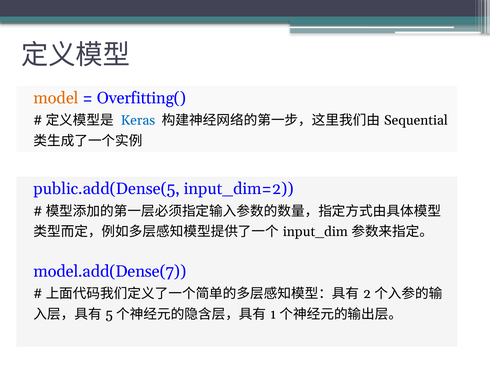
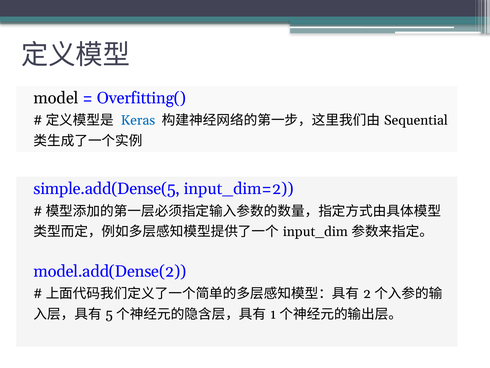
model colour: orange -> black (56, 98)
public.add(Dense(5: public.add(Dense(5 -> simple.add(Dense(5 (107, 189)
model.add(Dense(7: model.add(Dense(7 -> model.add(Dense(2 (110, 271)
